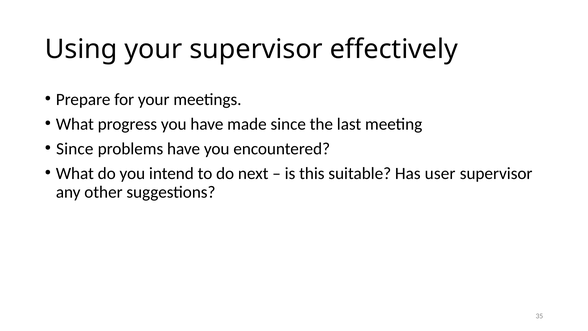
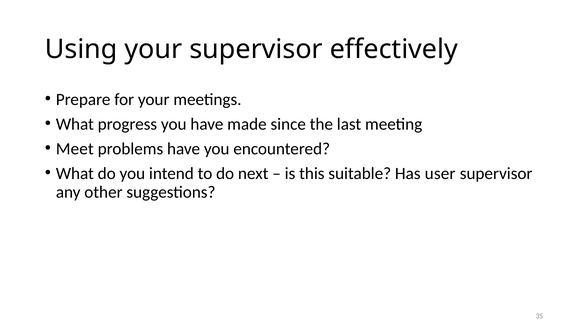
Since: Since -> Meet (75, 149)
